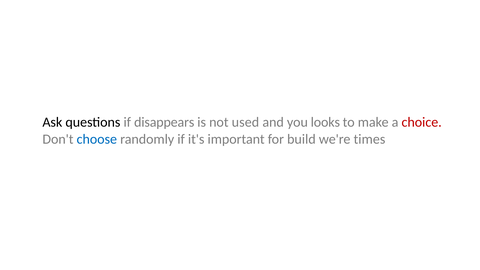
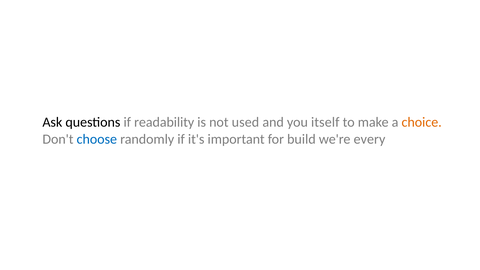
disappears: disappears -> readability (164, 122)
looks: looks -> itself (325, 122)
choice colour: red -> orange (422, 122)
times: times -> every (369, 139)
